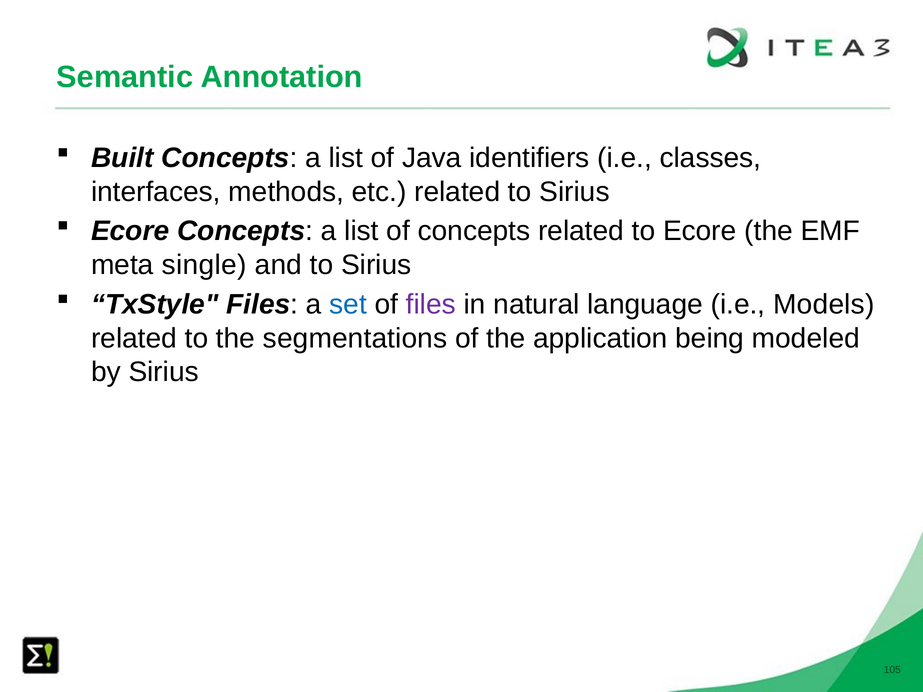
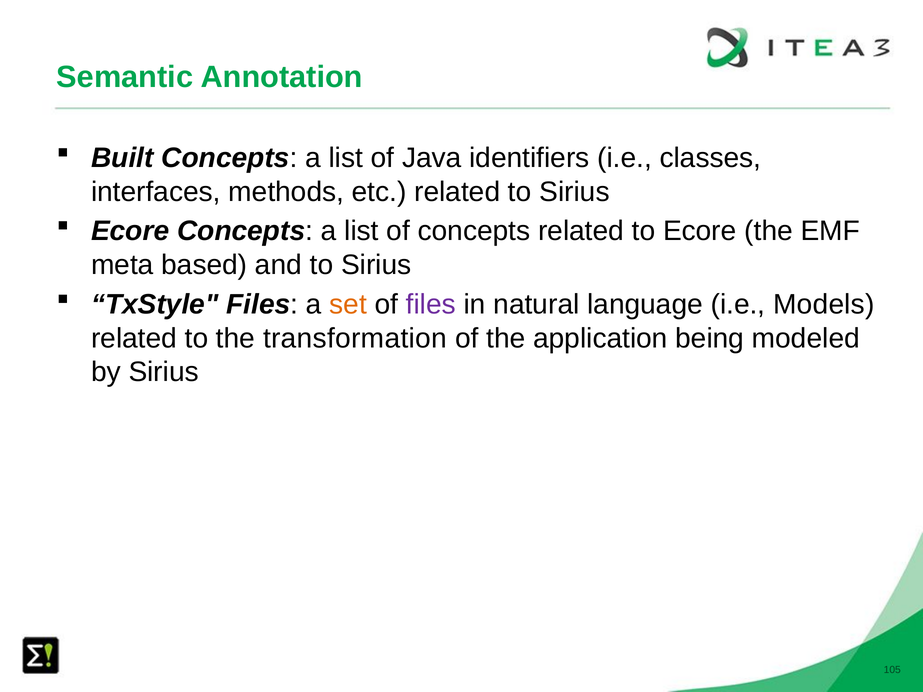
single: single -> based (204, 265)
set colour: blue -> orange (348, 305)
segmentations: segmentations -> transformation (355, 338)
